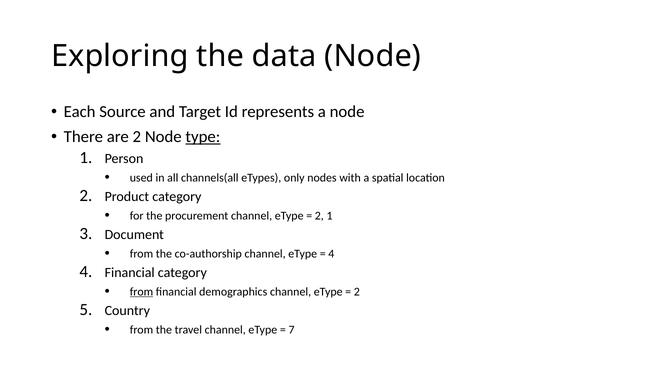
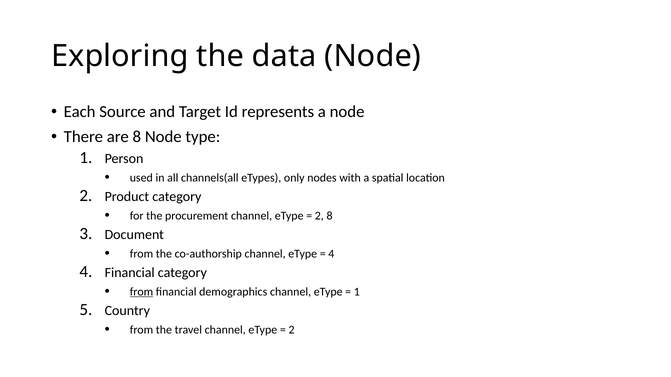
are 2: 2 -> 8 (137, 137)
type underline: present -> none (203, 137)
2 1: 1 -> 8 (330, 216)
2: 2 -> 1 (357, 292)
7: 7 -> 2 (292, 330)
